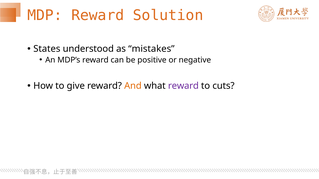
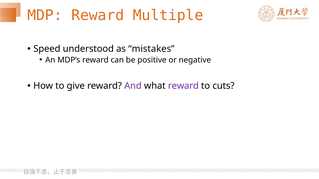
Solution: Solution -> Multiple (168, 15)
States: States -> Speed (47, 49)
And colour: orange -> purple (133, 86)
